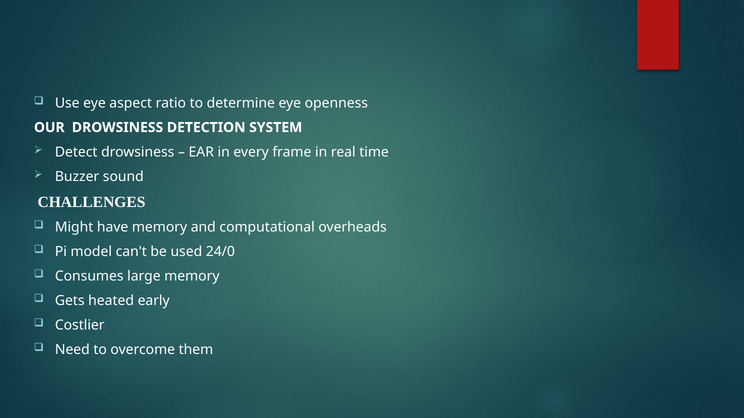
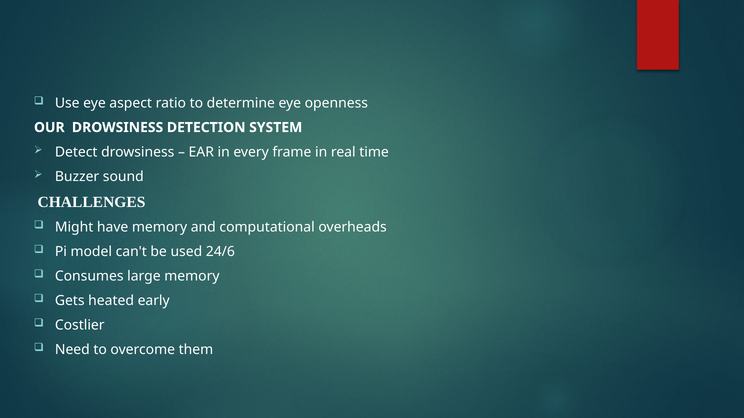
24/0: 24/0 -> 24/6 (220, 252)
